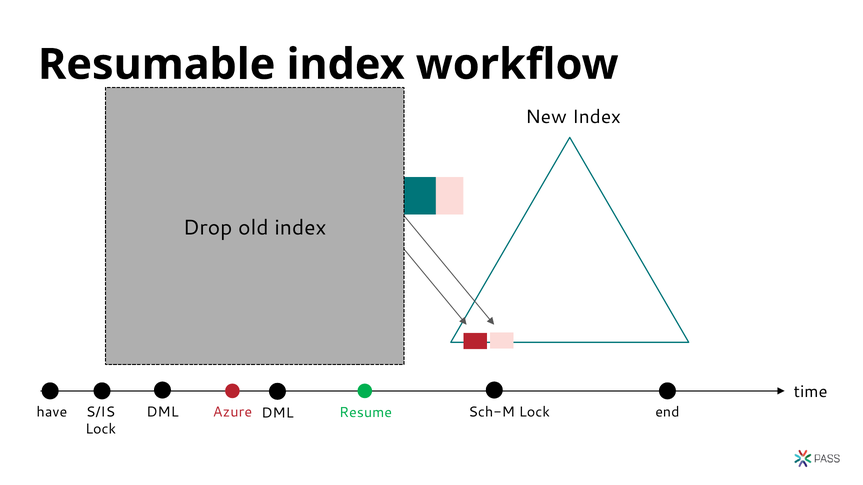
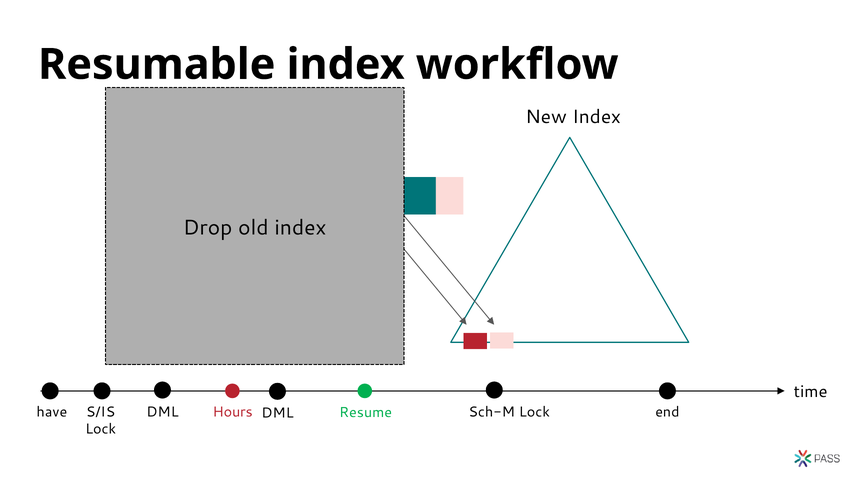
Azure: Azure -> Hours (233, 412)
